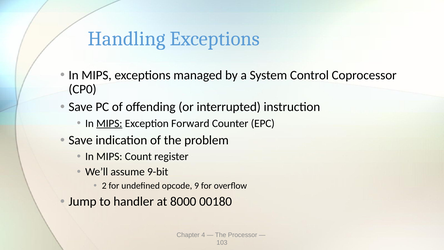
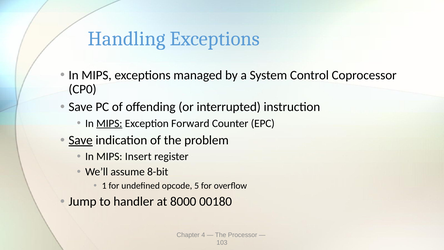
Save underline: none -> present (81, 140)
Count: Count -> Insert (138, 156)
9-bit: 9-bit -> 8-bit (158, 172)
2: 2 -> 1 (104, 186)
9: 9 -> 5 (197, 186)
